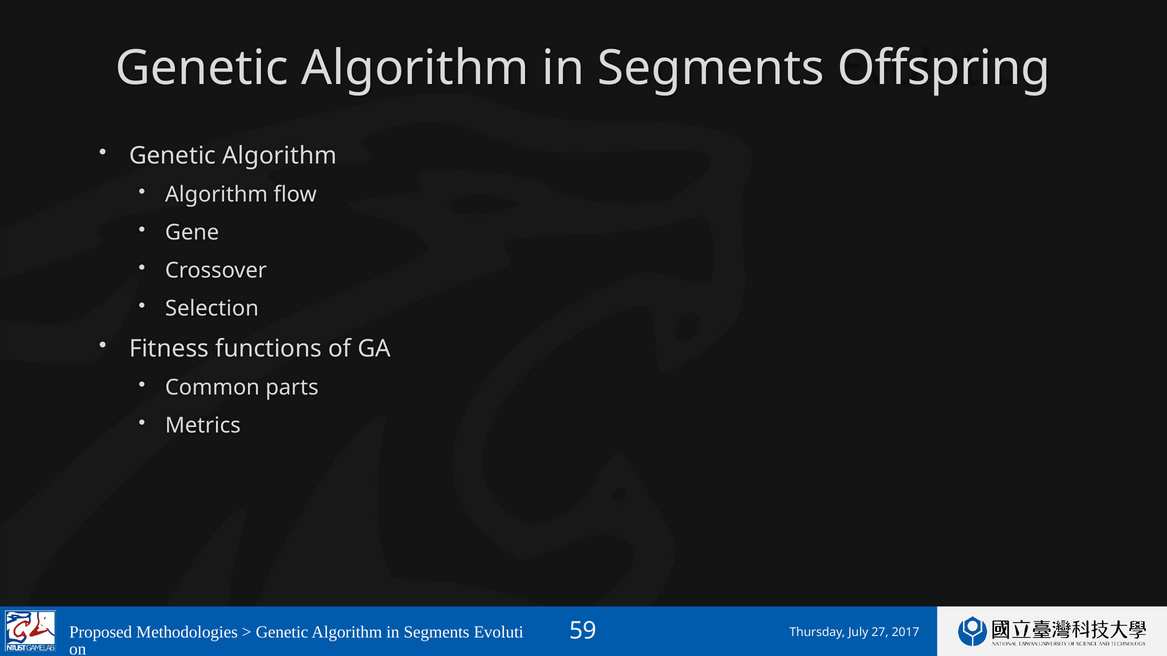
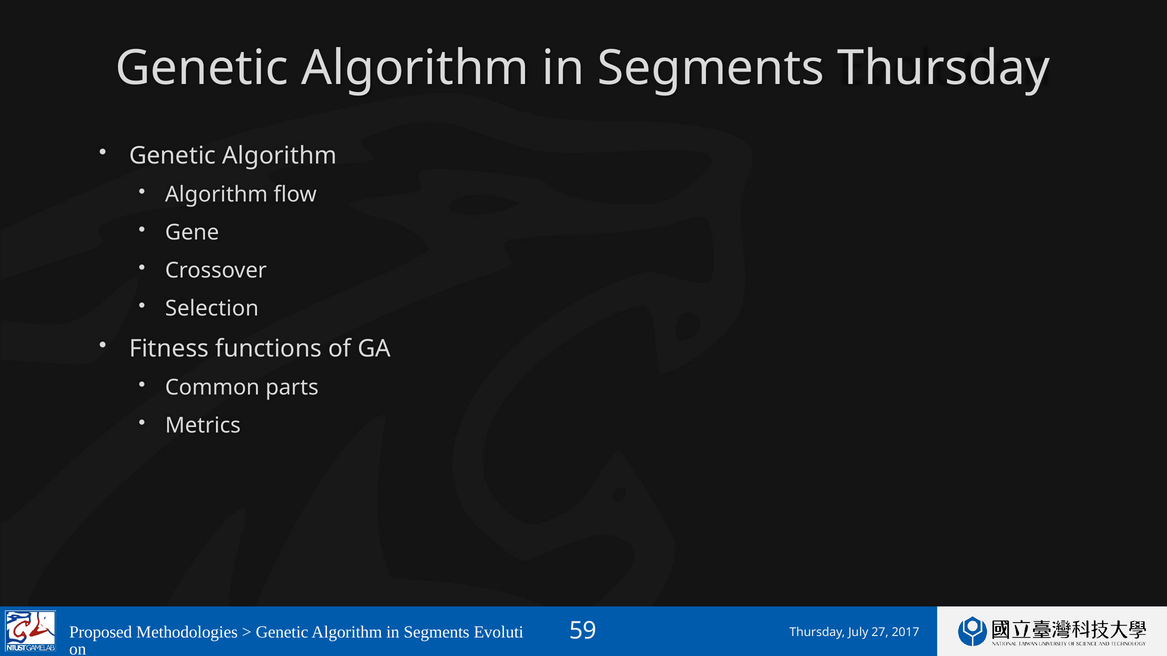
Segments Offspring: Offspring -> Thursday (944, 68)
